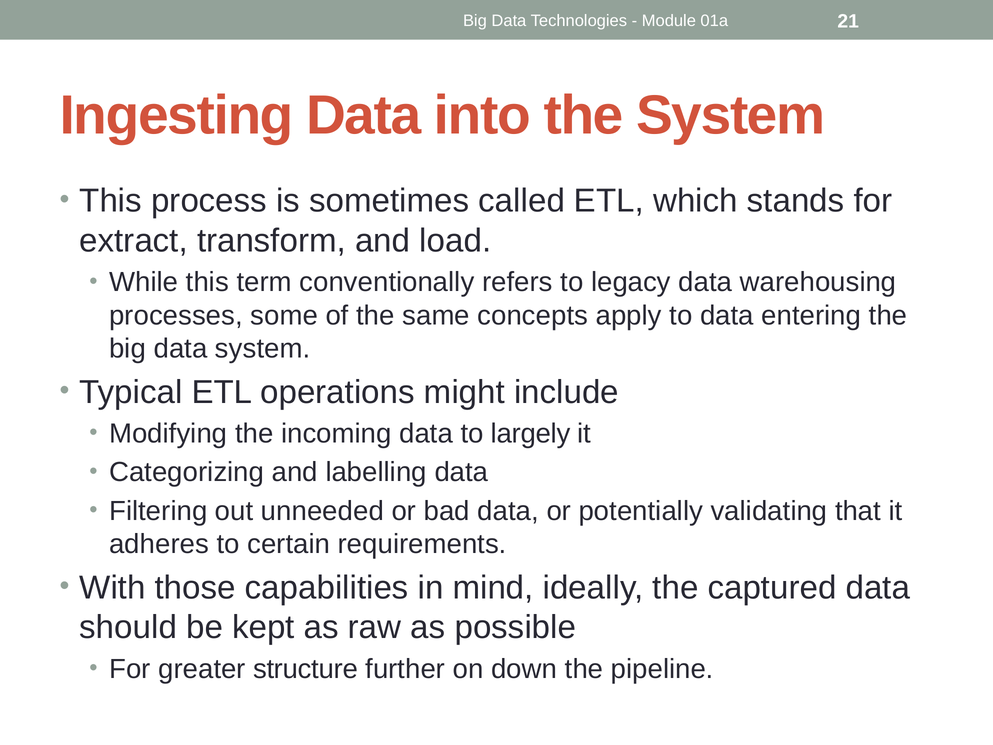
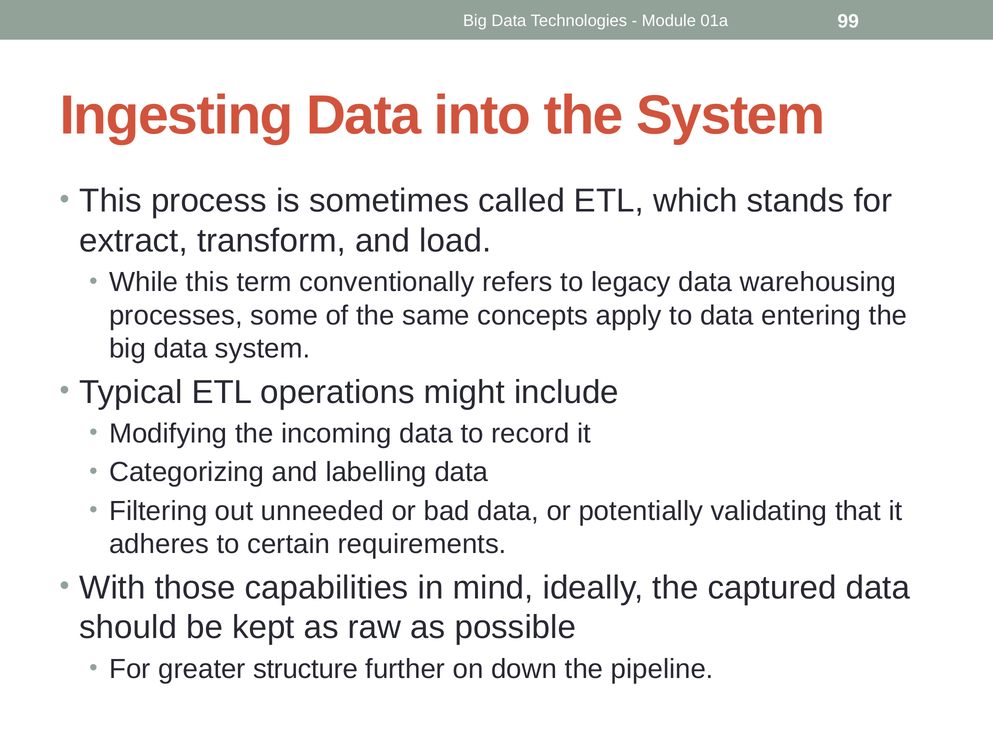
21: 21 -> 99 (848, 21)
largely: largely -> record (530, 434)
